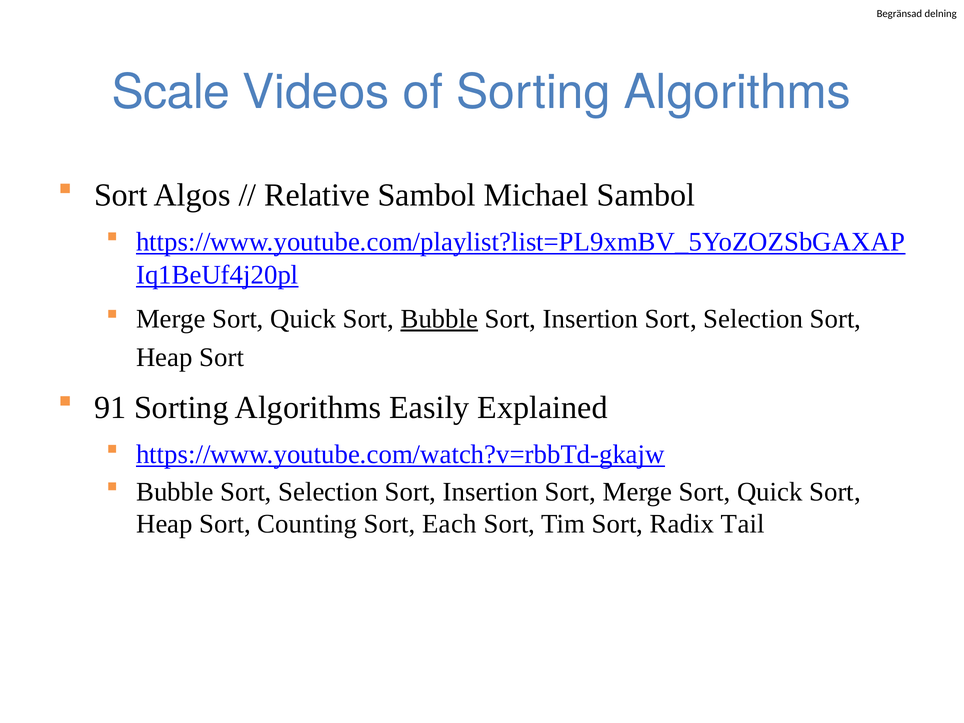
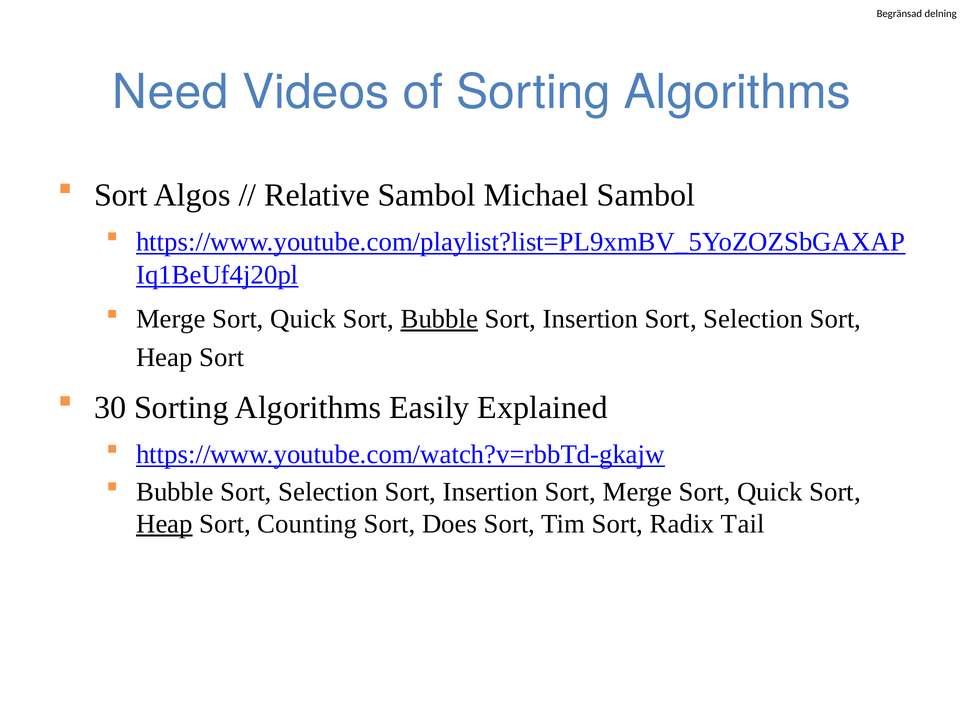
Scale: Scale -> Need (170, 93)
91: 91 -> 30 (110, 407)
Heap underline: none -> present (164, 524)
Each: Each -> Does (450, 524)
